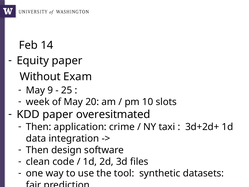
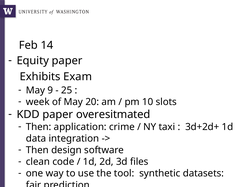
Without: Without -> Exhibits (40, 76)
